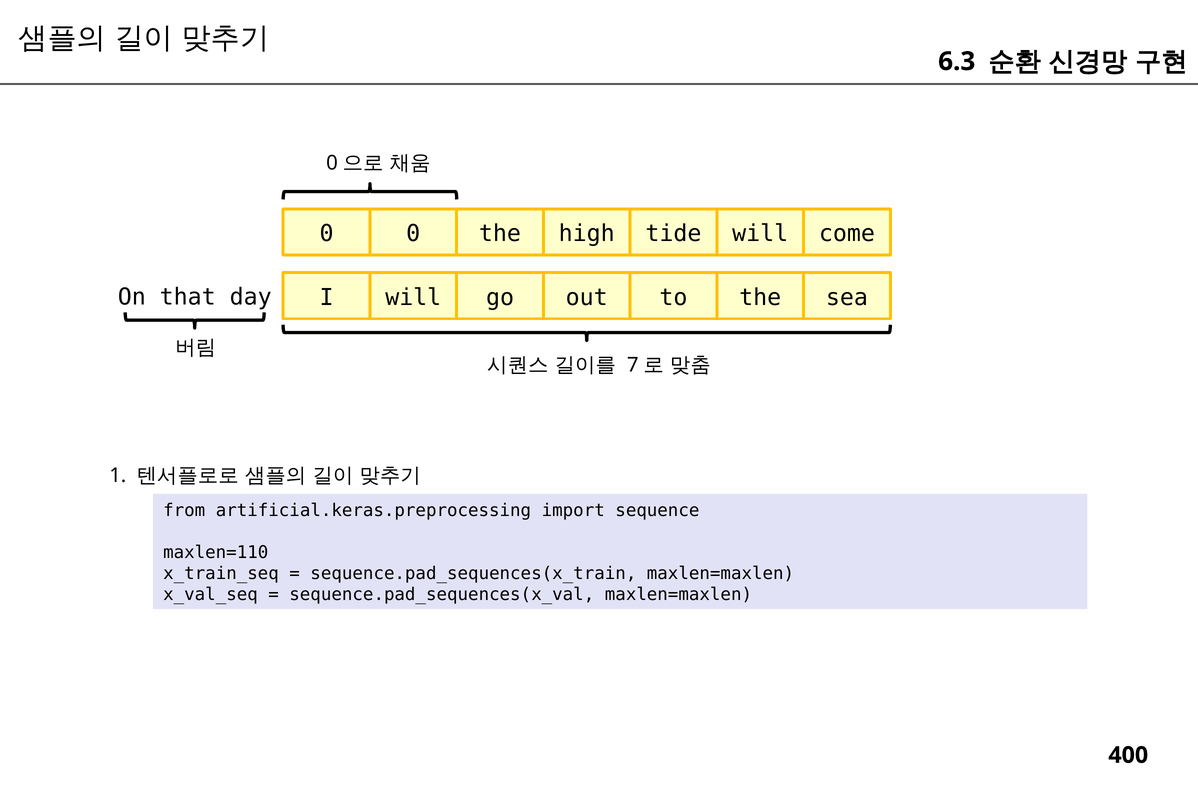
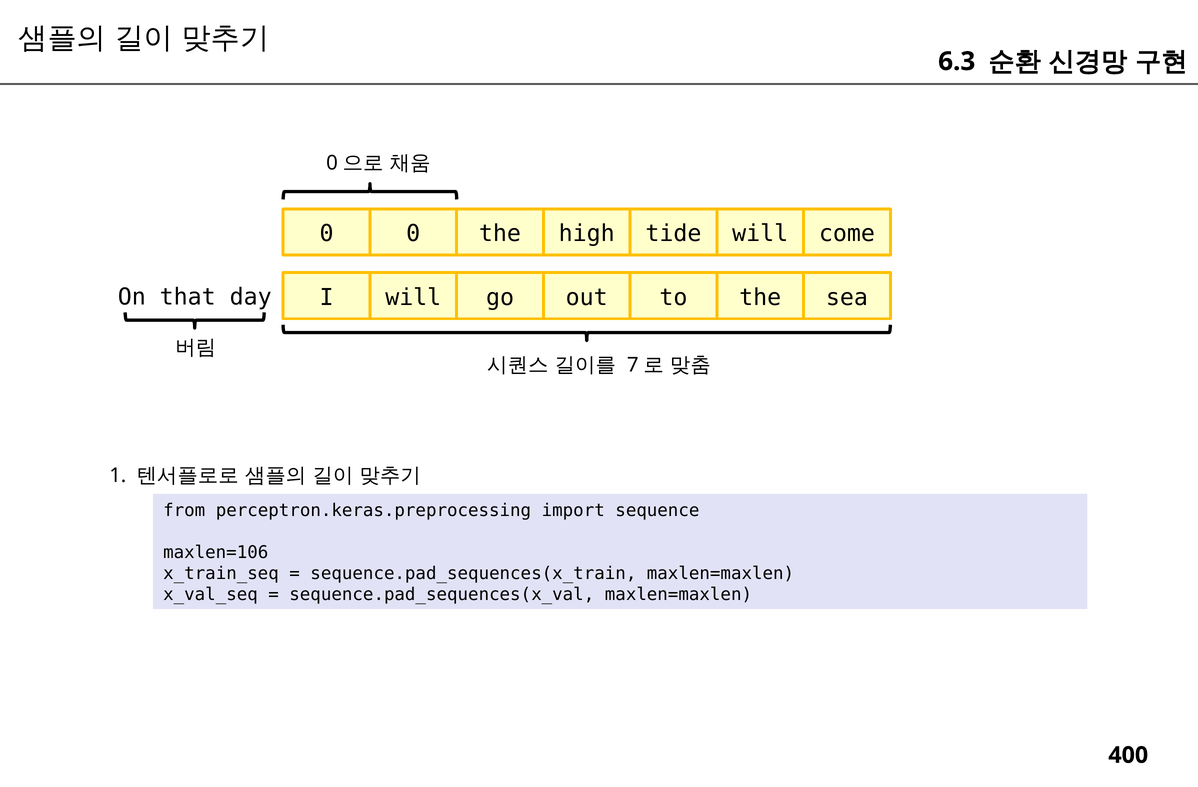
artificial.keras.preprocessing: artificial.keras.preprocessing -> perceptron.keras.preprocessing (373, 511)
maxlen=110: maxlen=110 -> maxlen=106 (216, 553)
